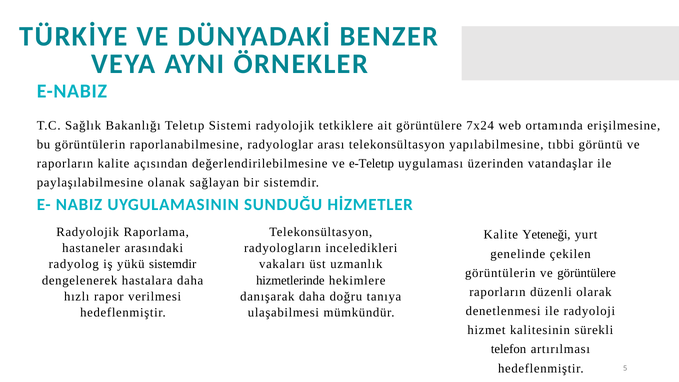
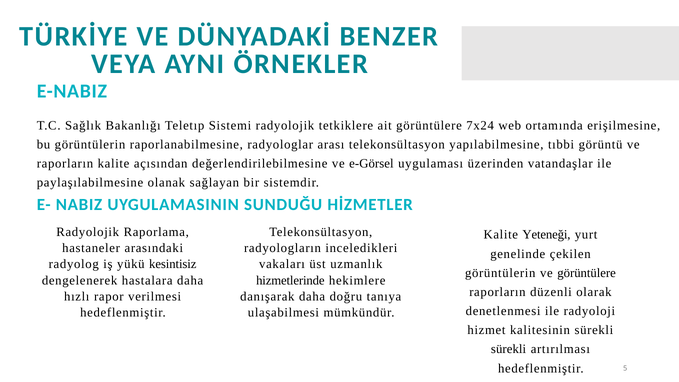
e-Teletıp: e-Teletıp -> e-Görsel (371, 164)
yükü sistemdir: sistemdir -> kesintisiz (173, 264)
telefon: telefon -> sürekli (509, 349)
